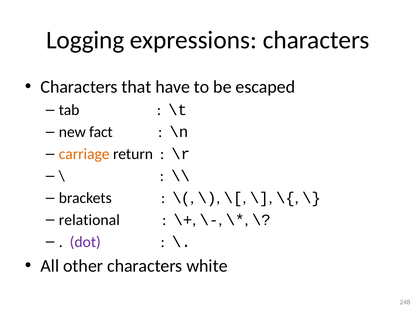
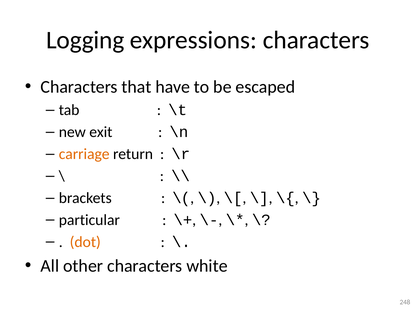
fact: fact -> exit (101, 132)
relational: relational -> particular (89, 220)
dot colour: purple -> orange (85, 242)
